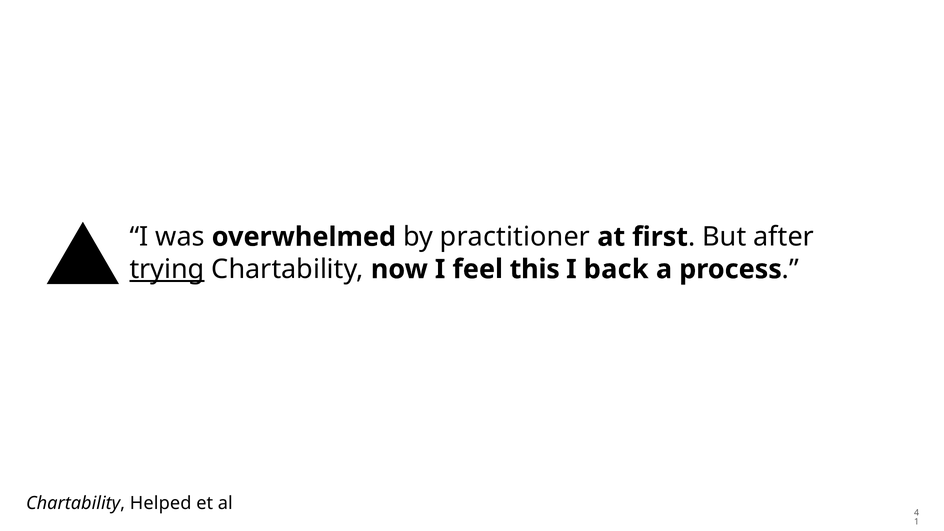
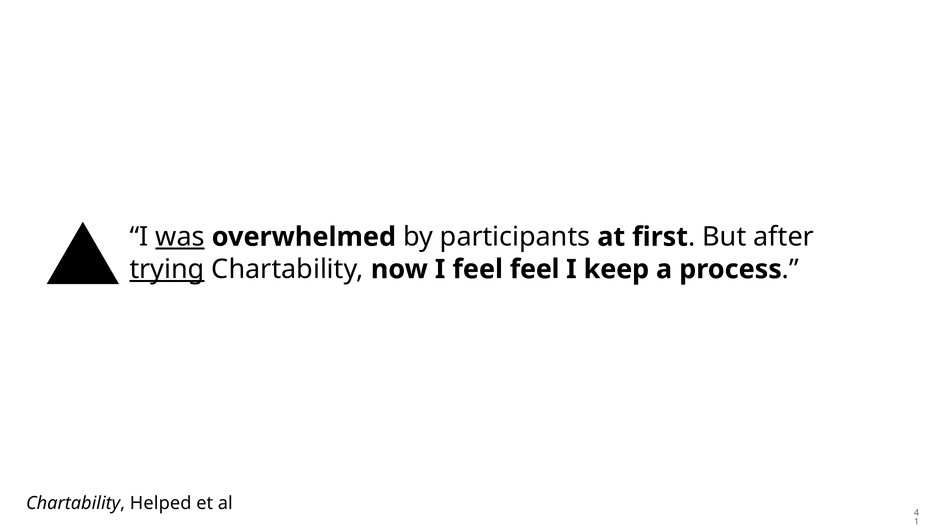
was underline: none -> present (180, 237)
practitioner: practitioner -> participants (515, 237)
feel this: this -> feel (535, 269)
back: back -> keep (616, 269)
